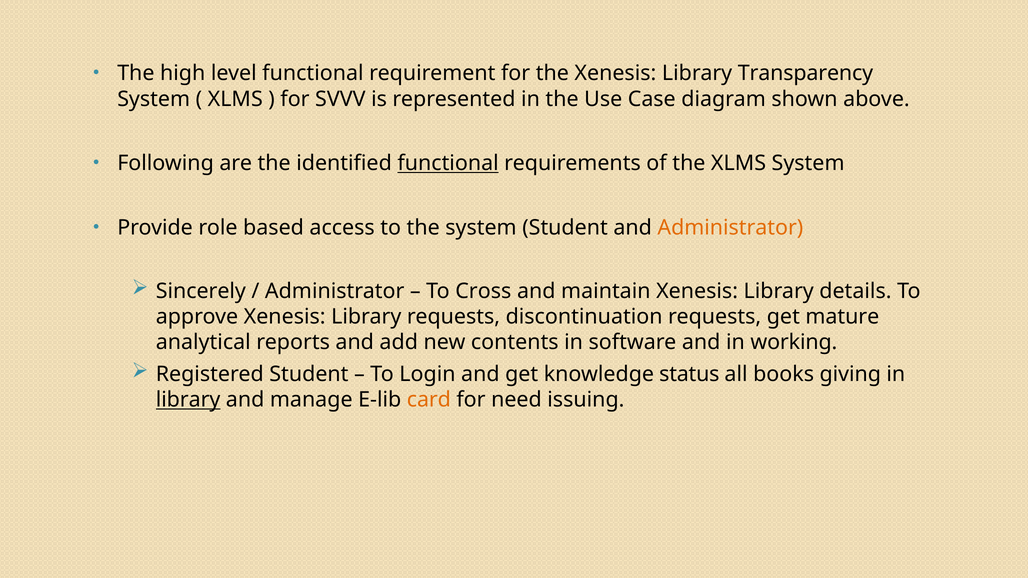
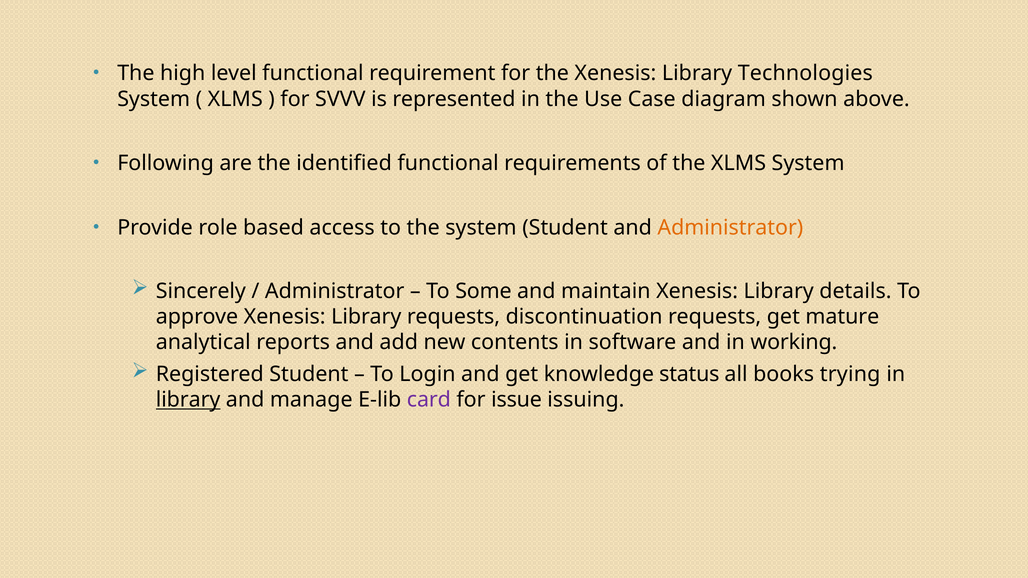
Transparency: Transparency -> Technologies (805, 73)
functional underline: present -> none (448, 163)
Cross: Cross -> Some (483, 291)
giving: giving -> trying (850, 374)
card colour: orange -> purple (429, 400)
need: need -> issue (517, 400)
